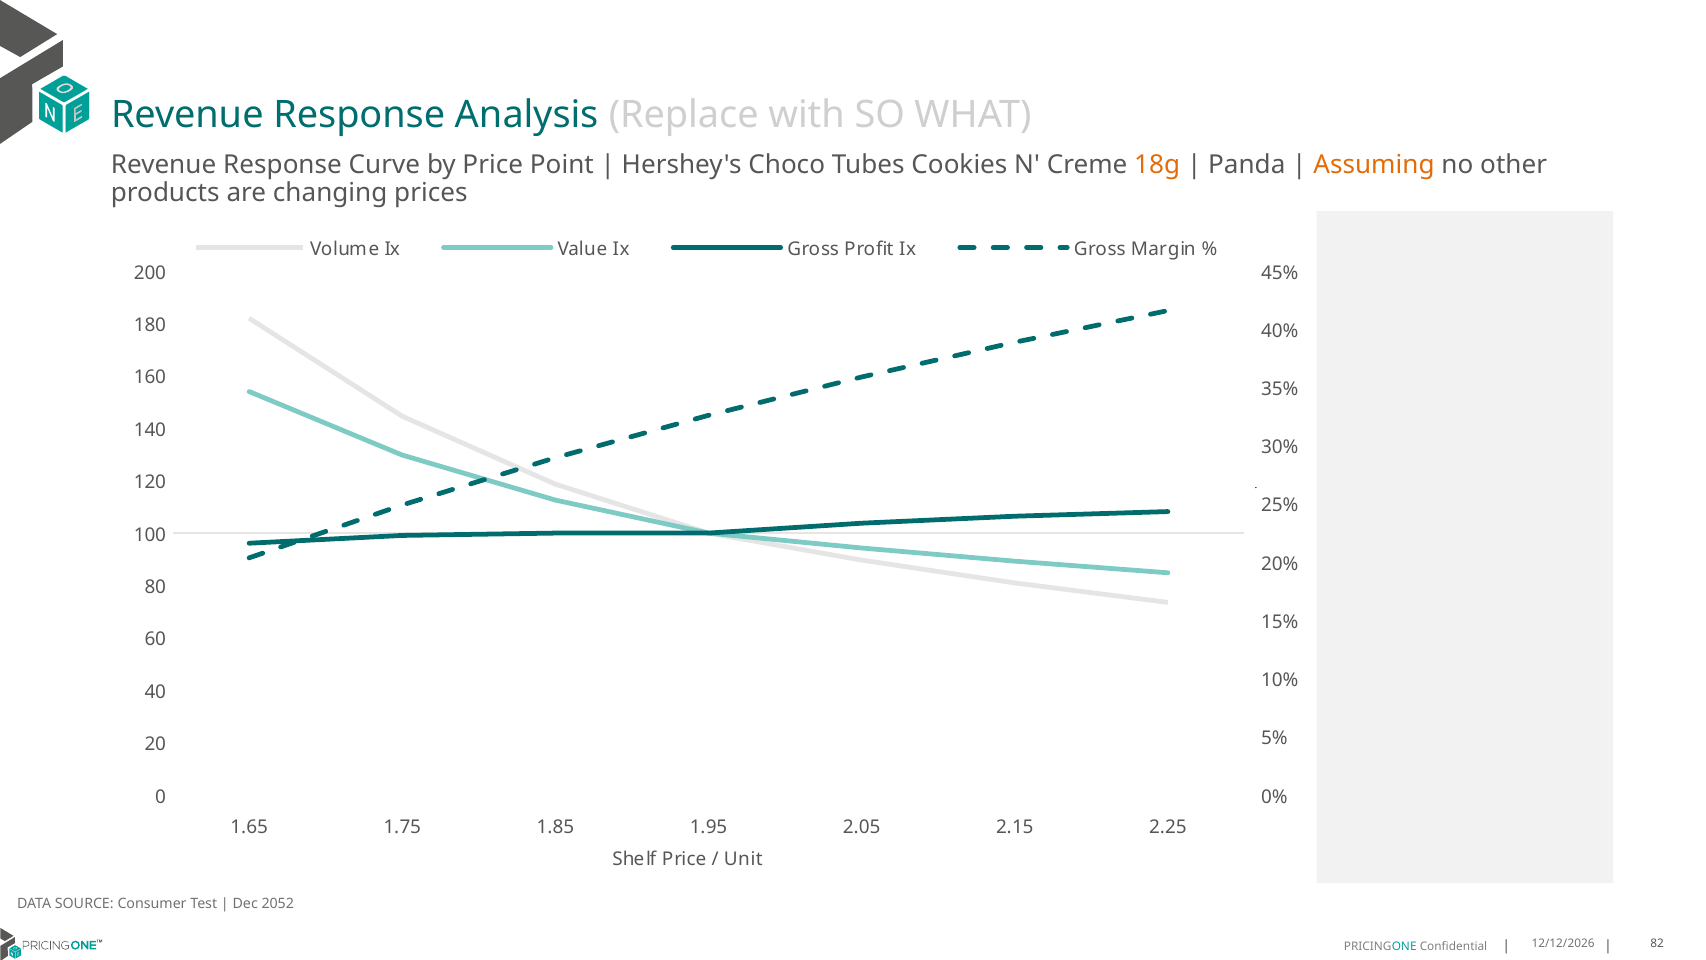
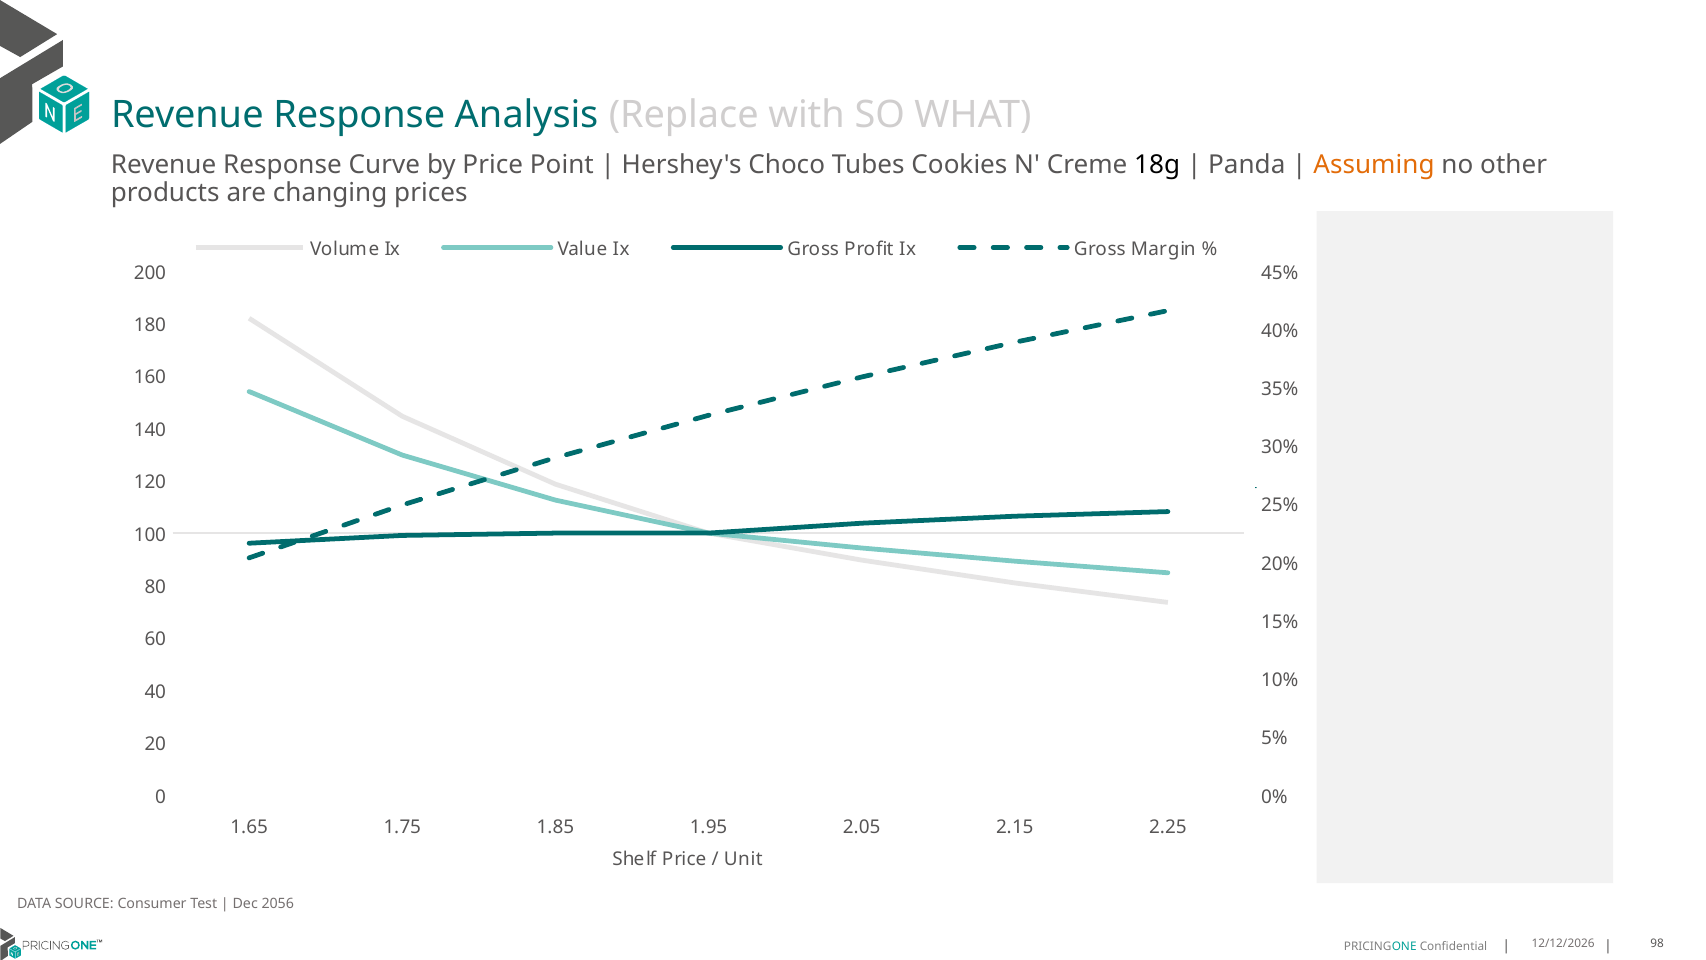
18g colour: orange -> black (1157, 165)
2052: 2052 -> 2056 (278, 904)
82: 82 -> 98 (1657, 944)
